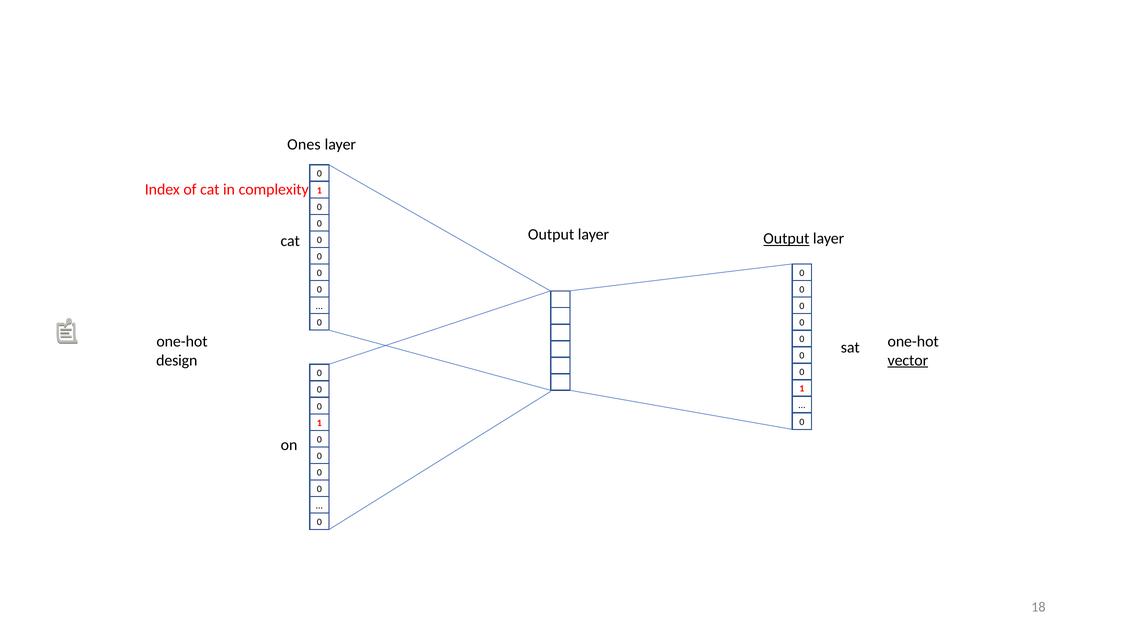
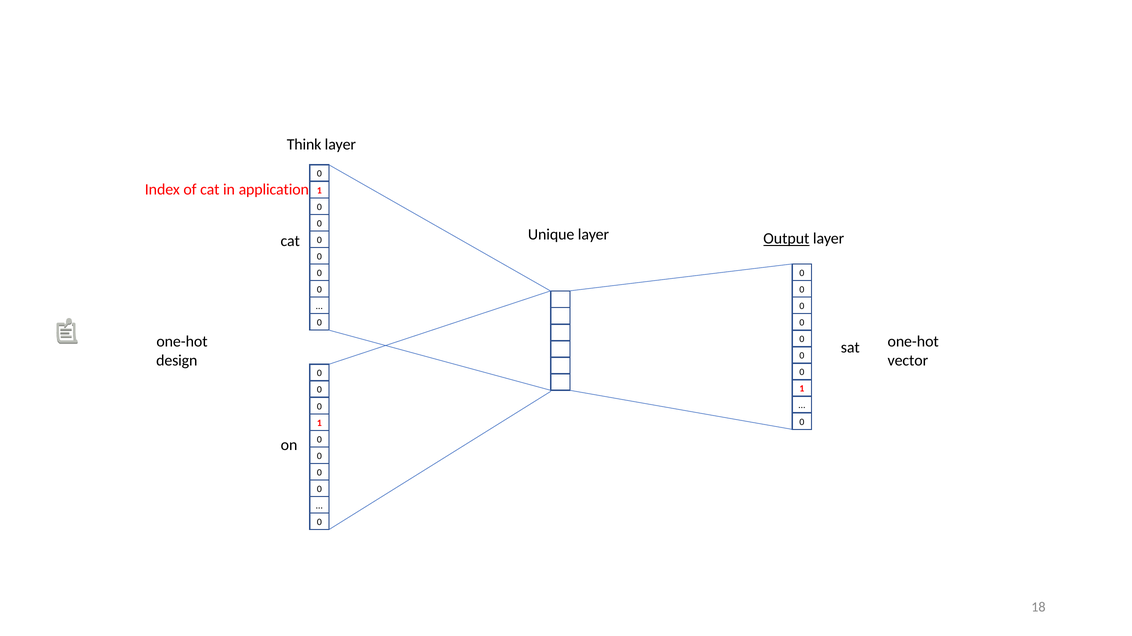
Ones: Ones -> Think (304, 145)
complexity: complexity -> application (274, 190)
Output: Output -> Unique (551, 235)
vector underline: present -> none (908, 361)
